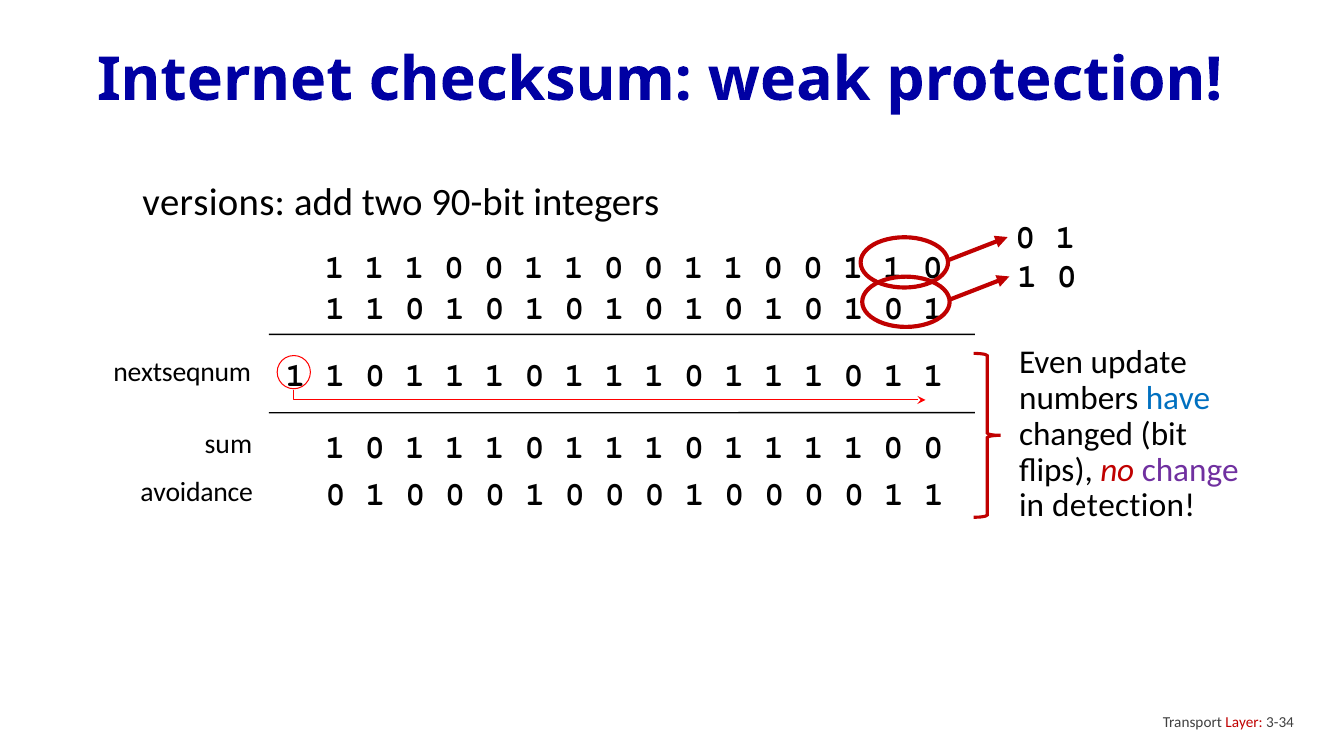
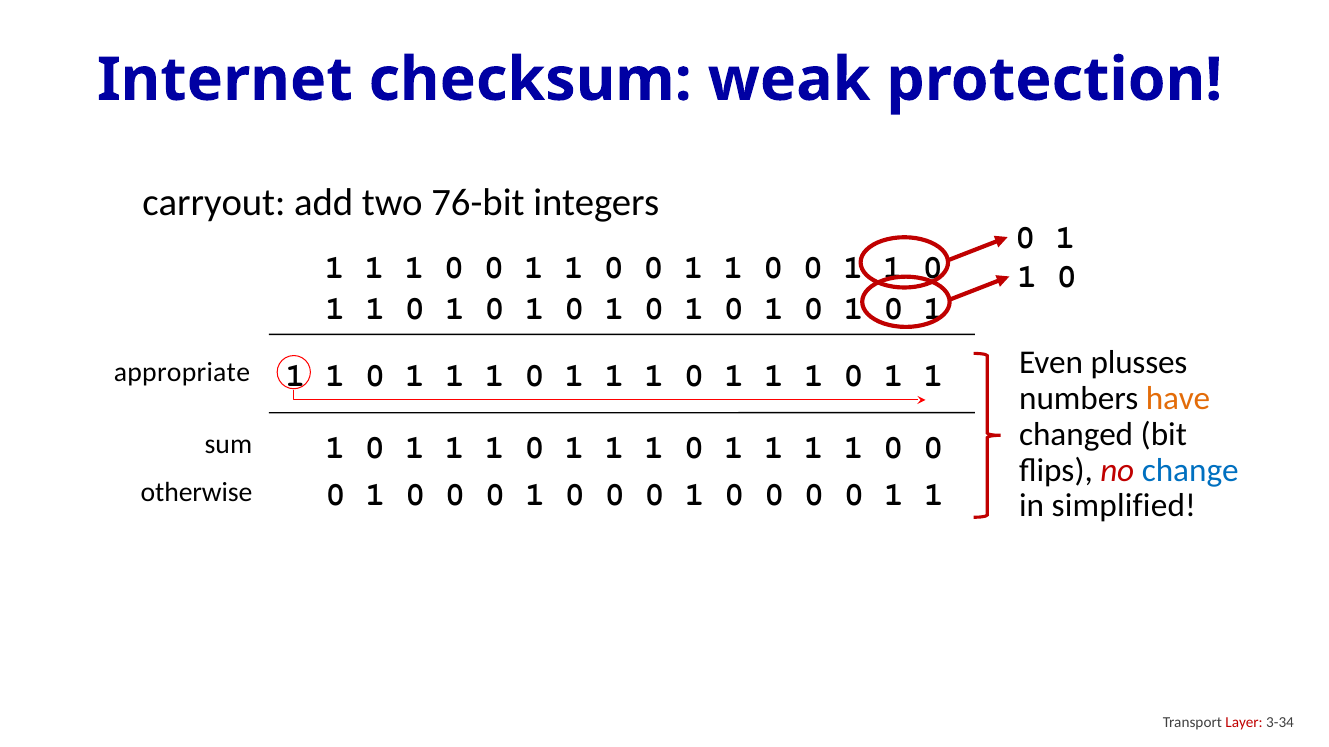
versions: versions -> carryout (214, 203)
90-bit: 90-bit -> 76-bit (478, 203)
update: update -> plusses (1139, 363)
nextseqnum: nextseqnum -> appropriate (182, 372)
have colour: blue -> orange (1178, 399)
change colour: purple -> blue (1190, 471)
avoidance: avoidance -> otherwise (197, 492)
detection: detection -> simplified (1124, 506)
